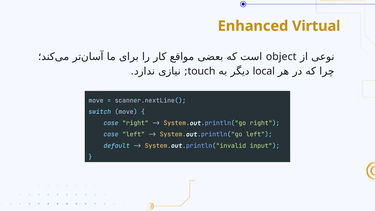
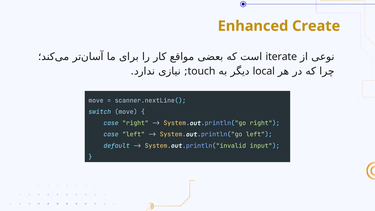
Virtual: Virtual -> Create (316, 26)
object: object -> iterate (281, 57)
